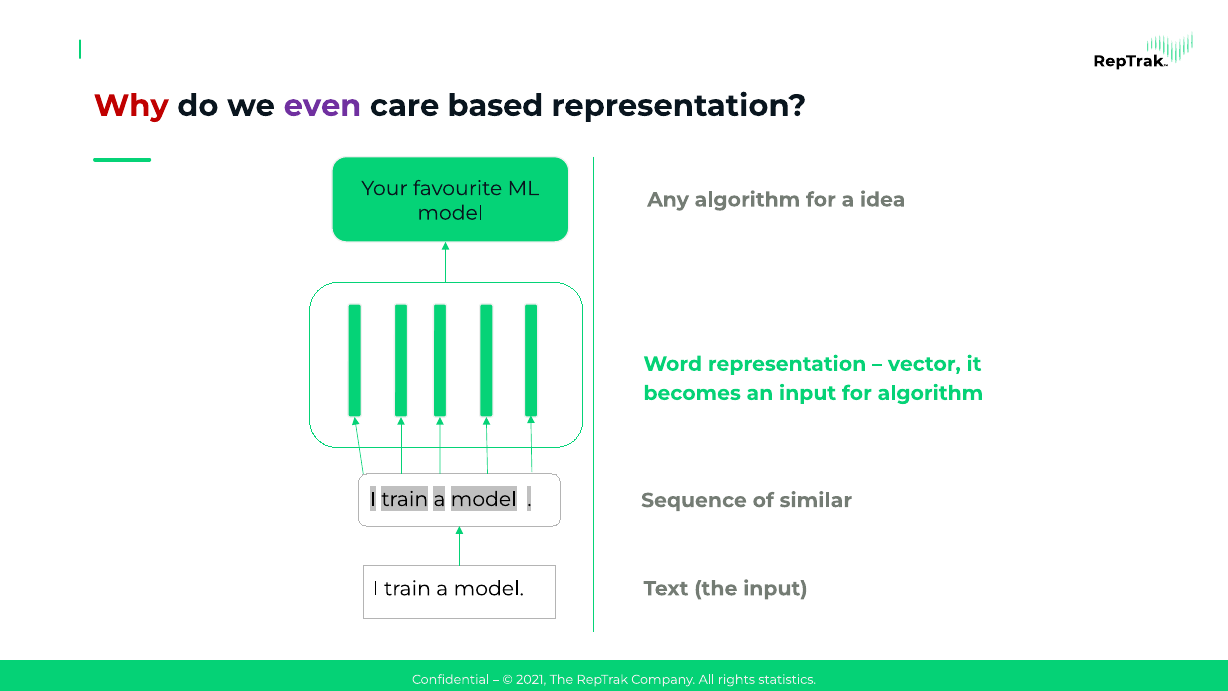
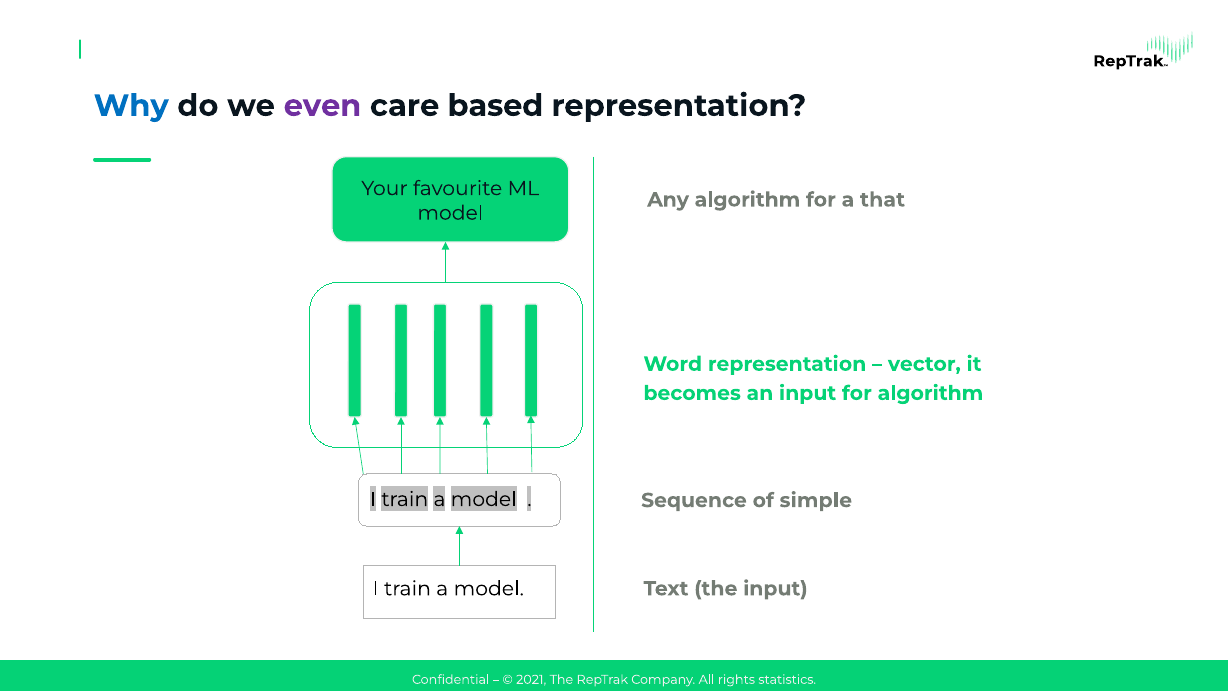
Why colour: red -> blue (131, 106)
idea: idea -> that (883, 200)
similar: similar -> simple (816, 500)
